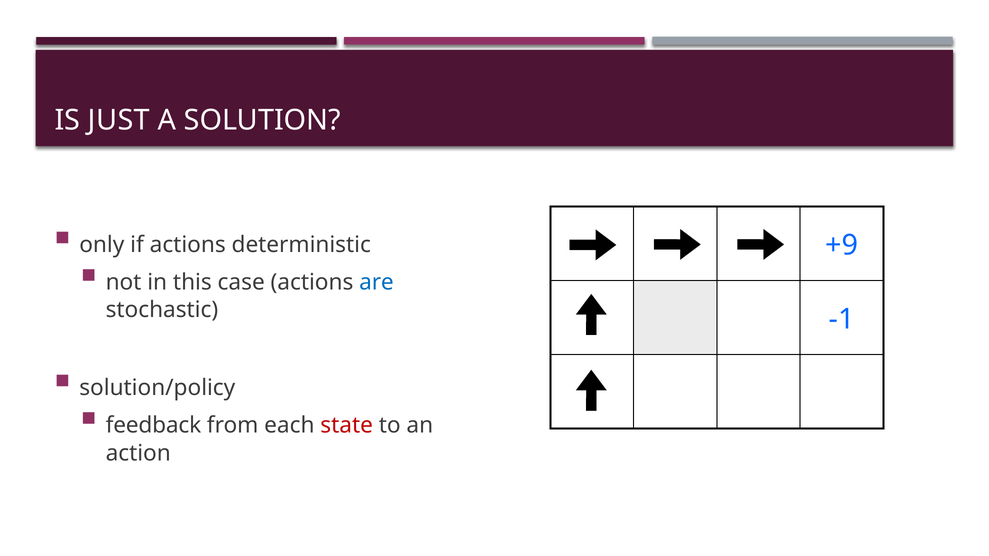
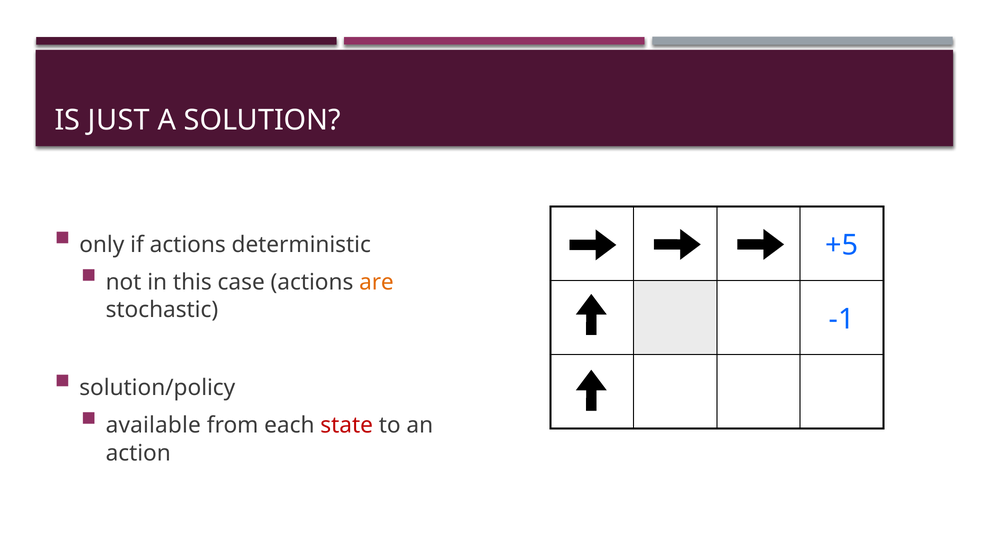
+9: +9 -> +5 (842, 245)
are colour: blue -> orange (376, 282)
feedback: feedback -> available (153, 426)
